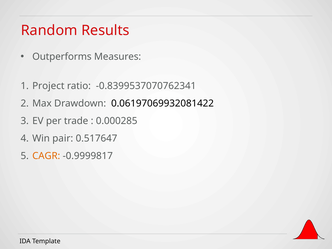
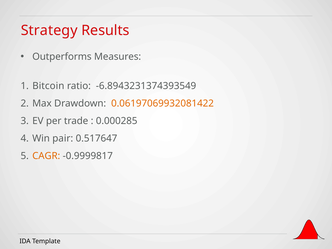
Random: Random -> Strategy (49, 30)
Project: Project -> Bitcoin (48, 86)
-0.8399537070762341: -0.8399537070762341 -> -6.8943231374393549 (146, 86)
0.06197069932081422 colour: black -> orange (162, 103)
